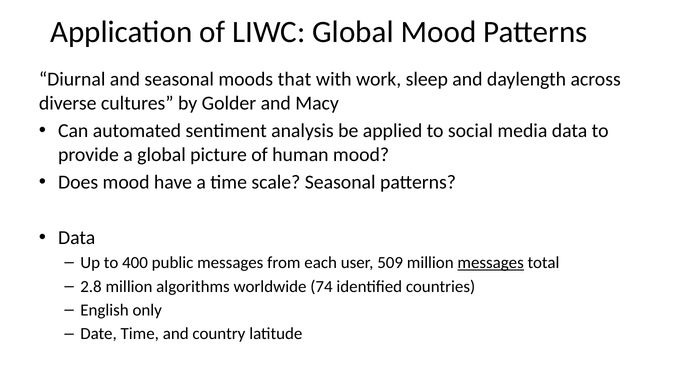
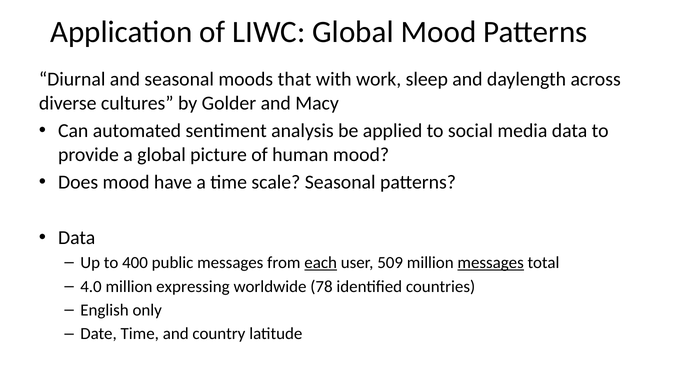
each underline: none -> present (321, 263)
2.8: 2.8 -> 4.0 (91, 287)
algorithms: algorithms -> expressing (193, 287)
74: 74 -> 78 (321, 287)
